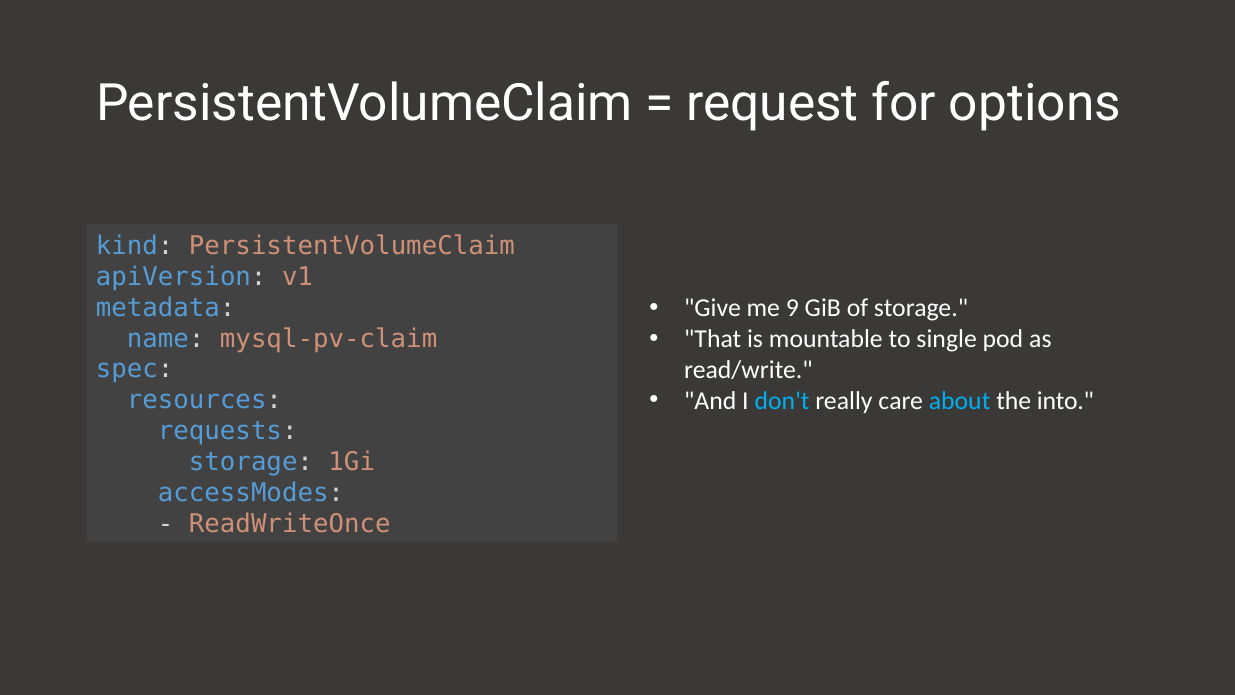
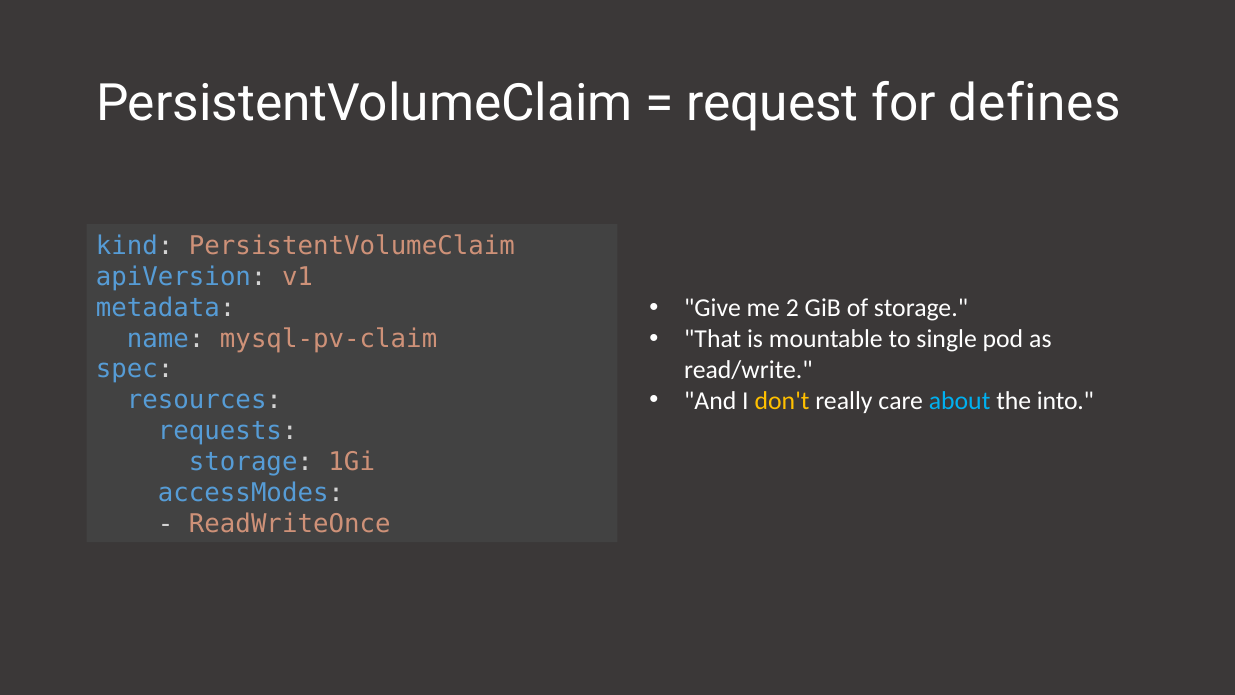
options: options -> defines (1035, 104)
9: 9 -> 2 (792, 308)
don't colour: light blue -> yellow (782, 401)
